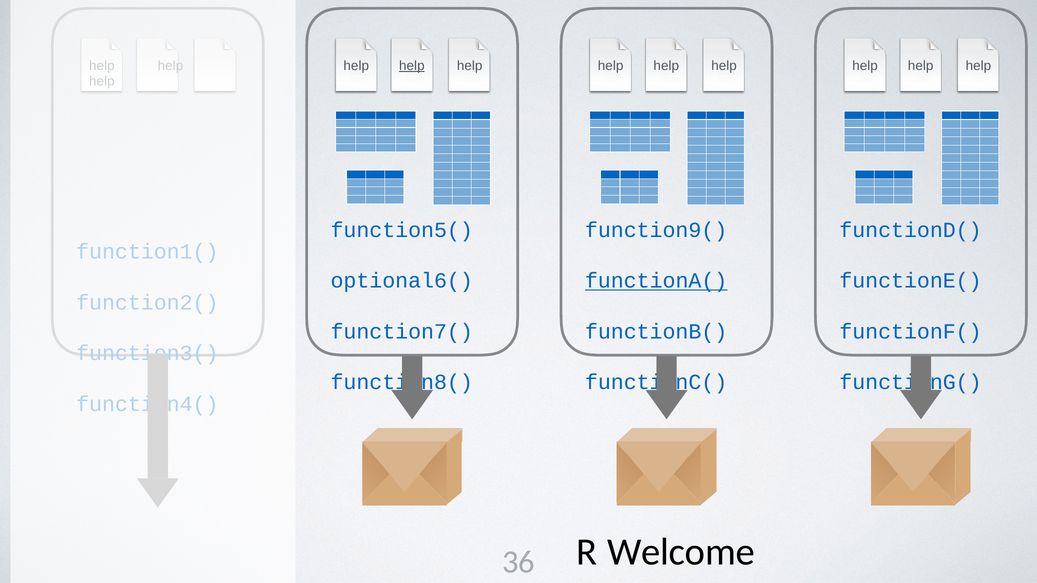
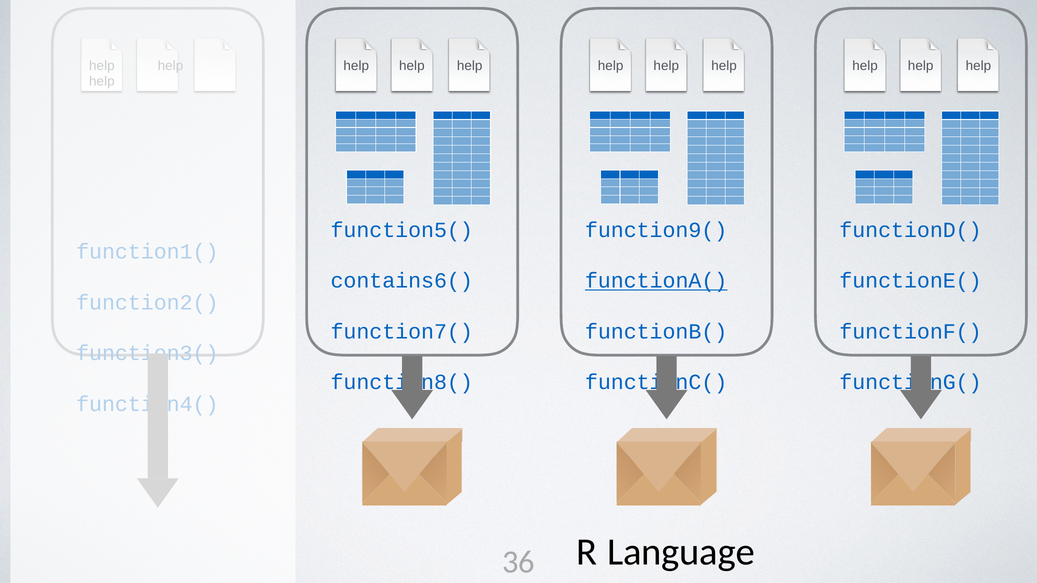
help underline: present -> none (412, 66)
optional6(: optional6( -> contains6( (402, 281)
Welcome: Welcome -> Language (681, 552)
